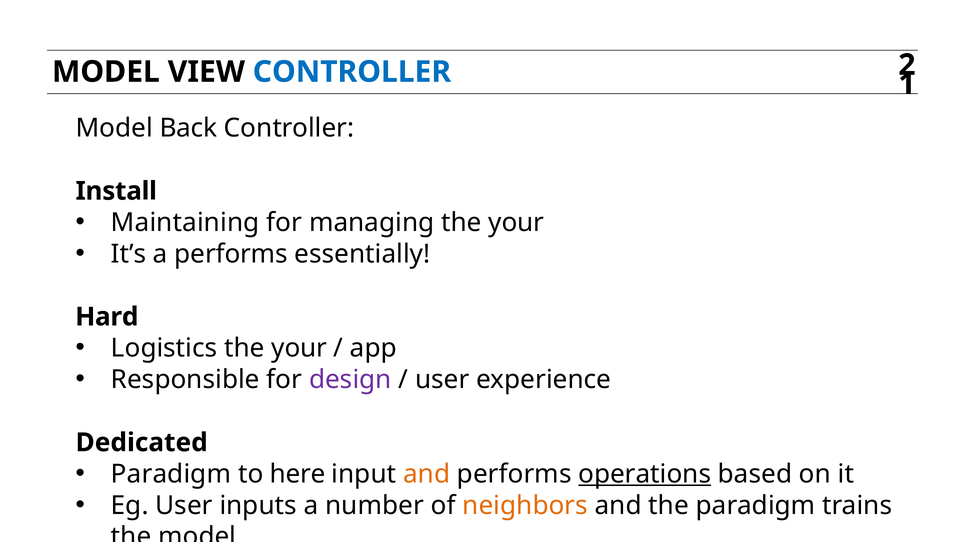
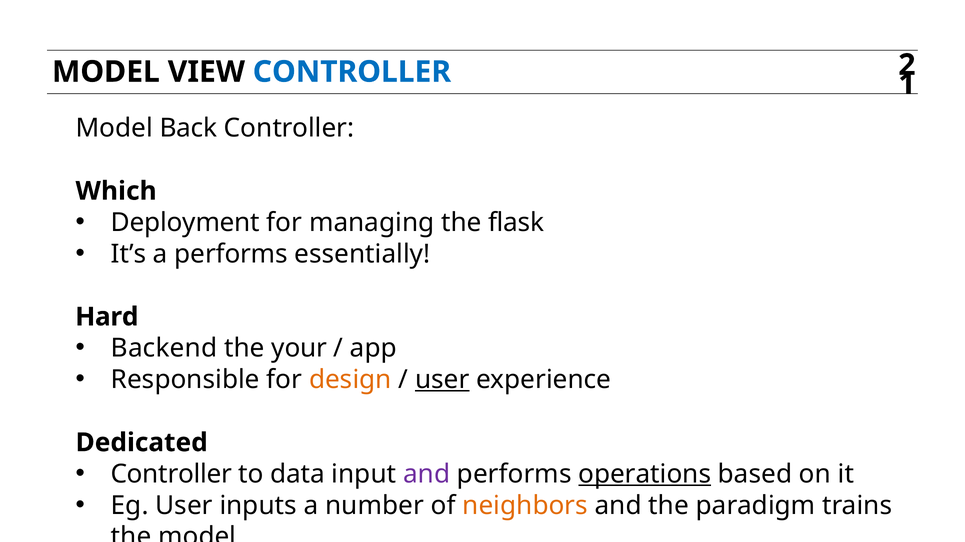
Install: Install -> Which (116, 191)
Maintaining: Maintaining -> Deployment (185, 222)
managing the your: your -> flask (516, 222)
Logistics: Logistics -> Backend (164, 348)
design colour: purple -> orange (350, 380)
user underline: none -> present (442, 380)
Paradigm: Paradigm -> Controller (171, 474)
here: here -> data (298, 474)
and colour: orange -> purple (427, 474)
